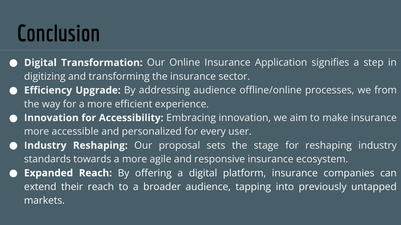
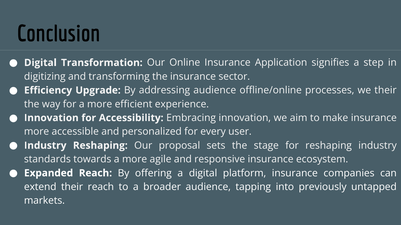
we from: from -> their (386, 91)
